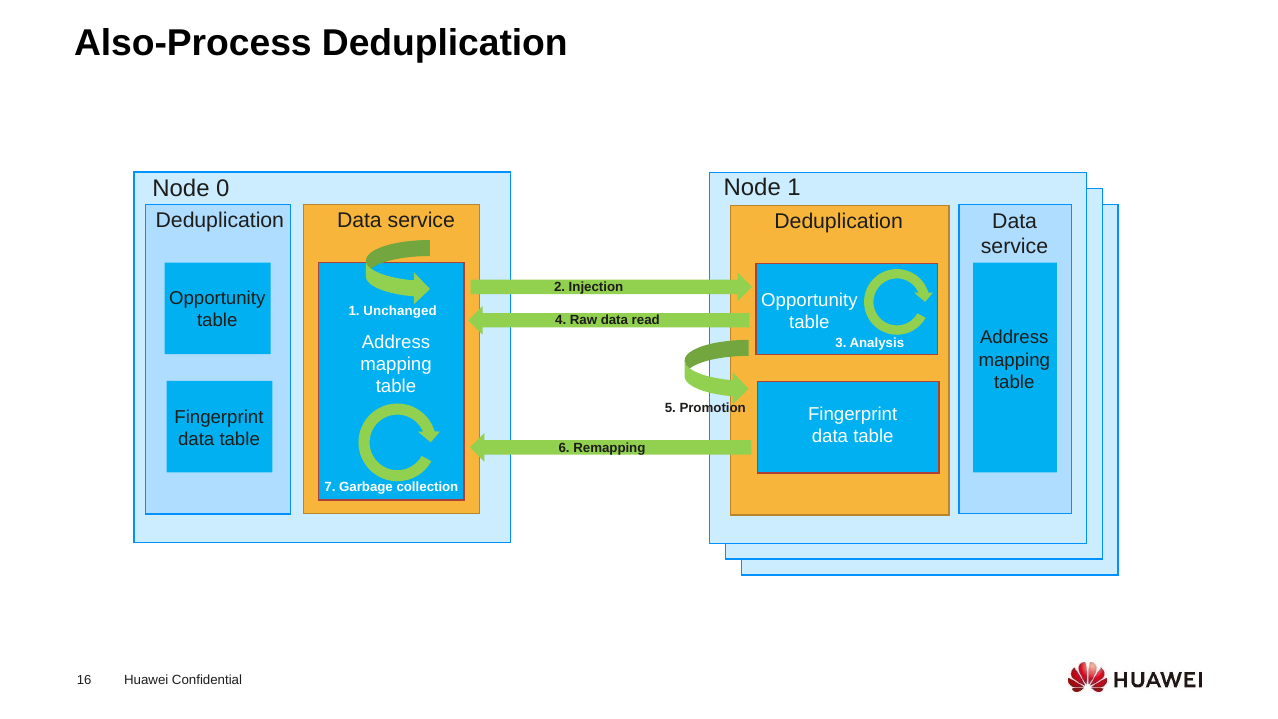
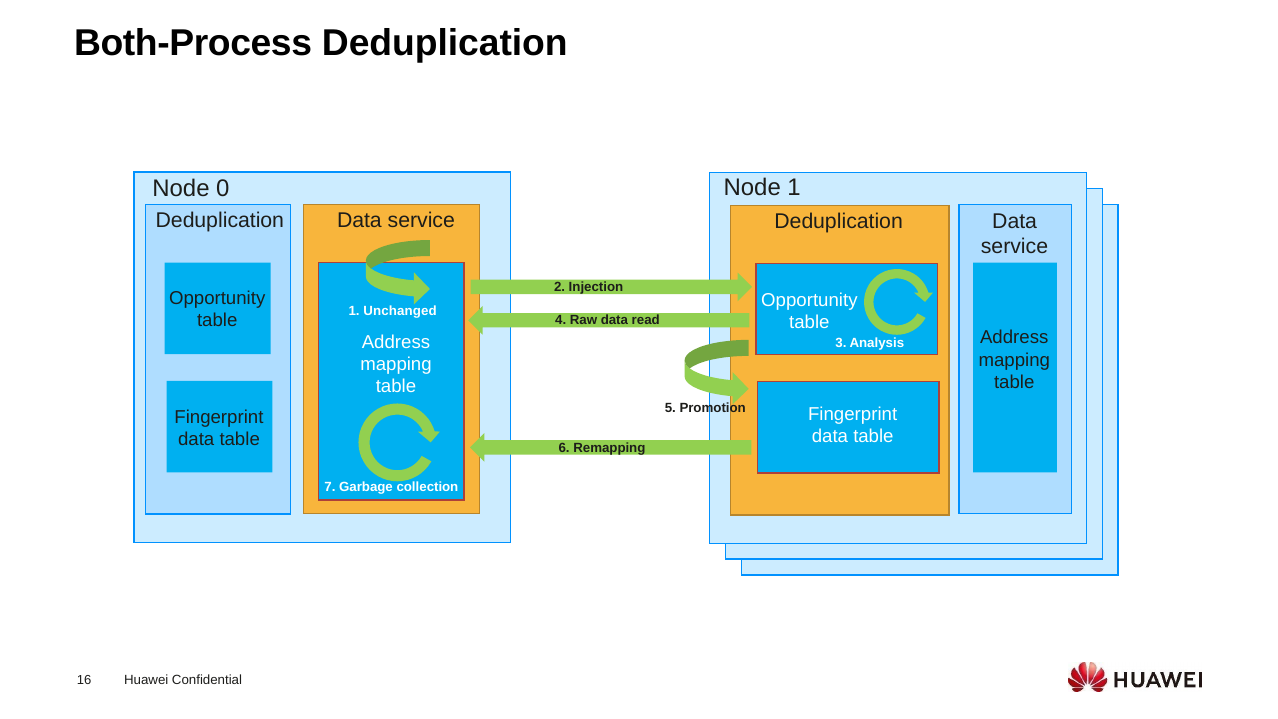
Also-Process: Also-Process -> Both-Process (193, 43)
